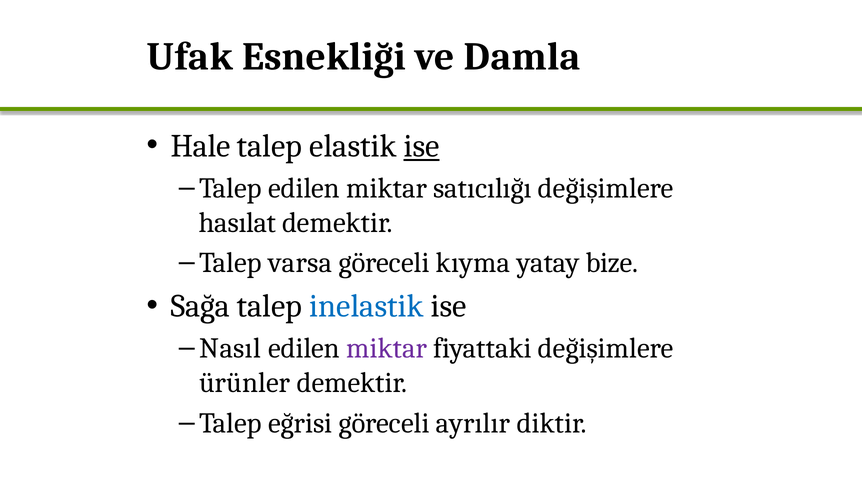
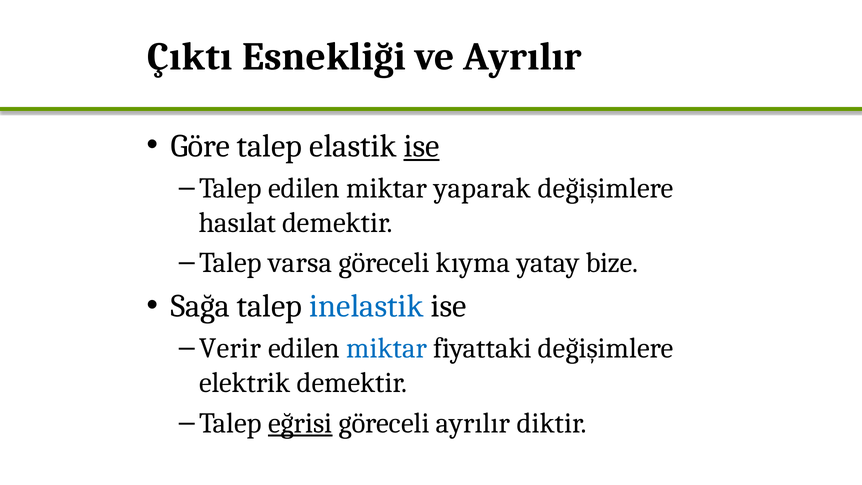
Ufak: Ufak -> Çıktı (190, 57)
ve Damla: Damla -> Ayrılır (522, 57)
Hale: Hale -> Göre (200, 146)
satıcılığı: satıcılığı -> yaparak (482, 188)
Nasıl: Nasıl -> Verir (230, 348)
miktar colour: purple -> blue (387, 348)
ürünler: ürünler -> elektrik (245, 383)
eğrisi underline: none -> present (300, 423)
